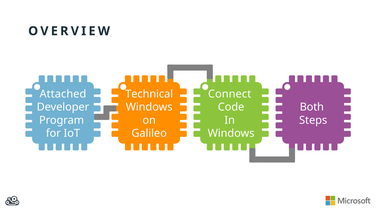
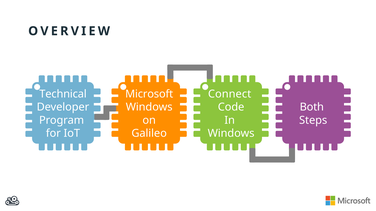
Attached: Attached -> Technical (63, 94)
Technical: Technical -> Microsoft (149, 94)
